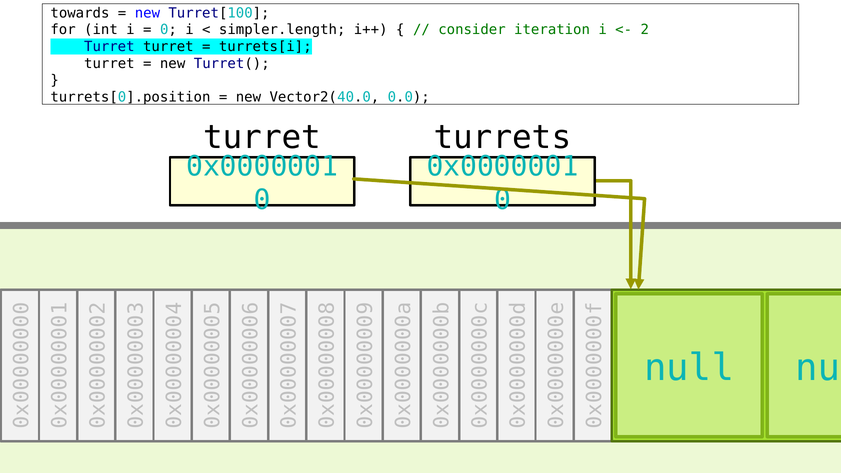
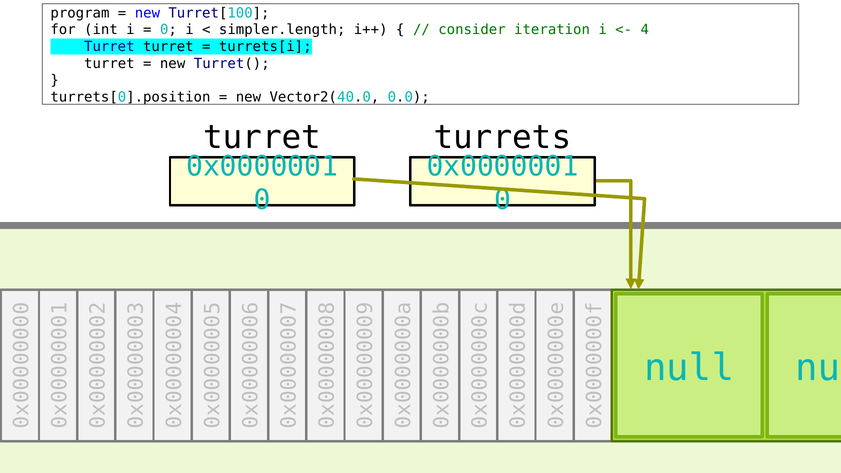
towards: towards -> program (80, 13)
2: 2 -> 4 (645, 30)
